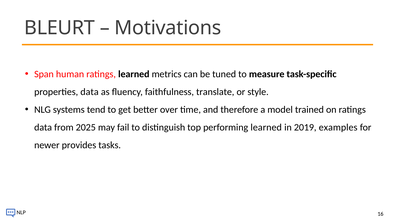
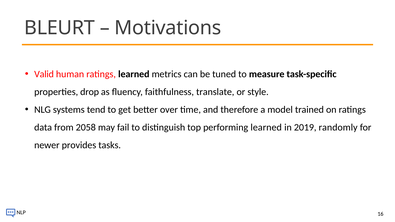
Span: Span -> Valid (44, 74)
properties data: data -> drop (90, 92)
2025: 2025 -> 2058 (86, 127)
examples: examples -> randomly (338, 127)
